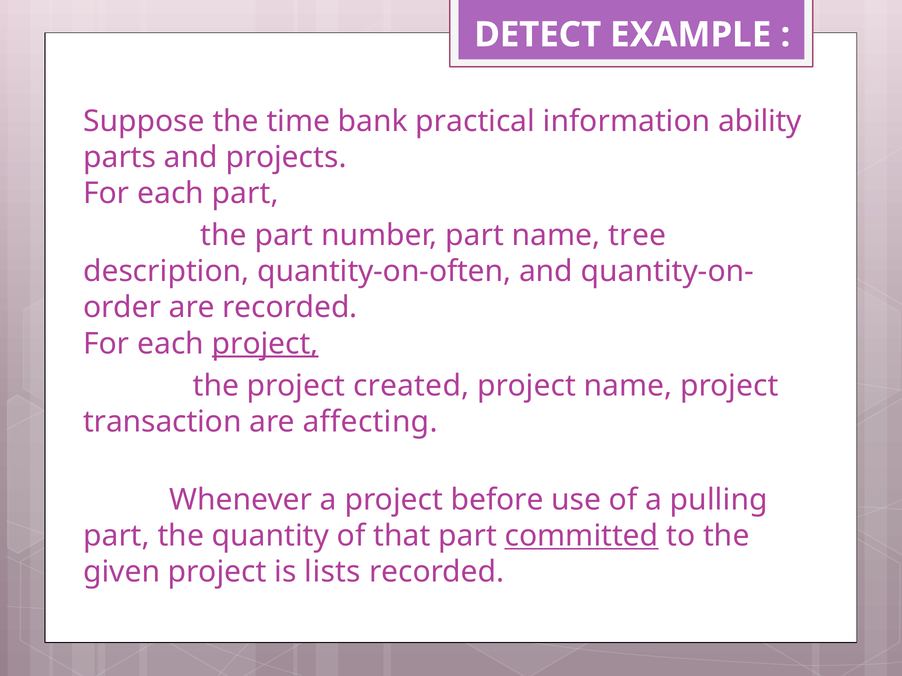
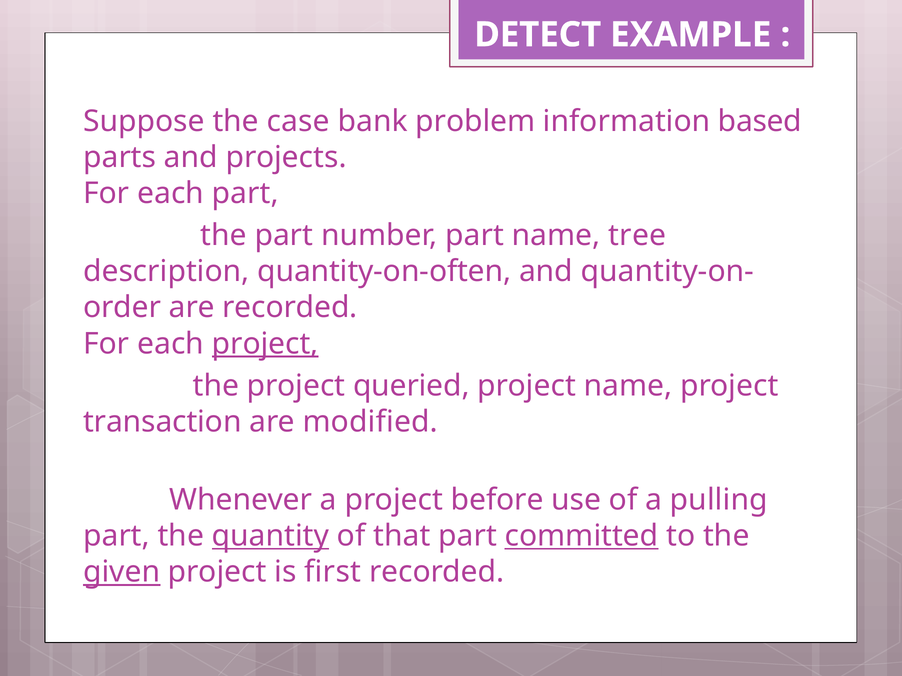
time: time -> case (298, 121)
practical: practical -> problem (475, 121)
ability: ability -> based (760, 121)
created: created -> queried (411, 386)
affecting: affecting -> modified (370, 422)
quantity underline: none -> present (270, 536)
given underline: none -> present (122, 572)
lists: lists -> first (333, 572)
